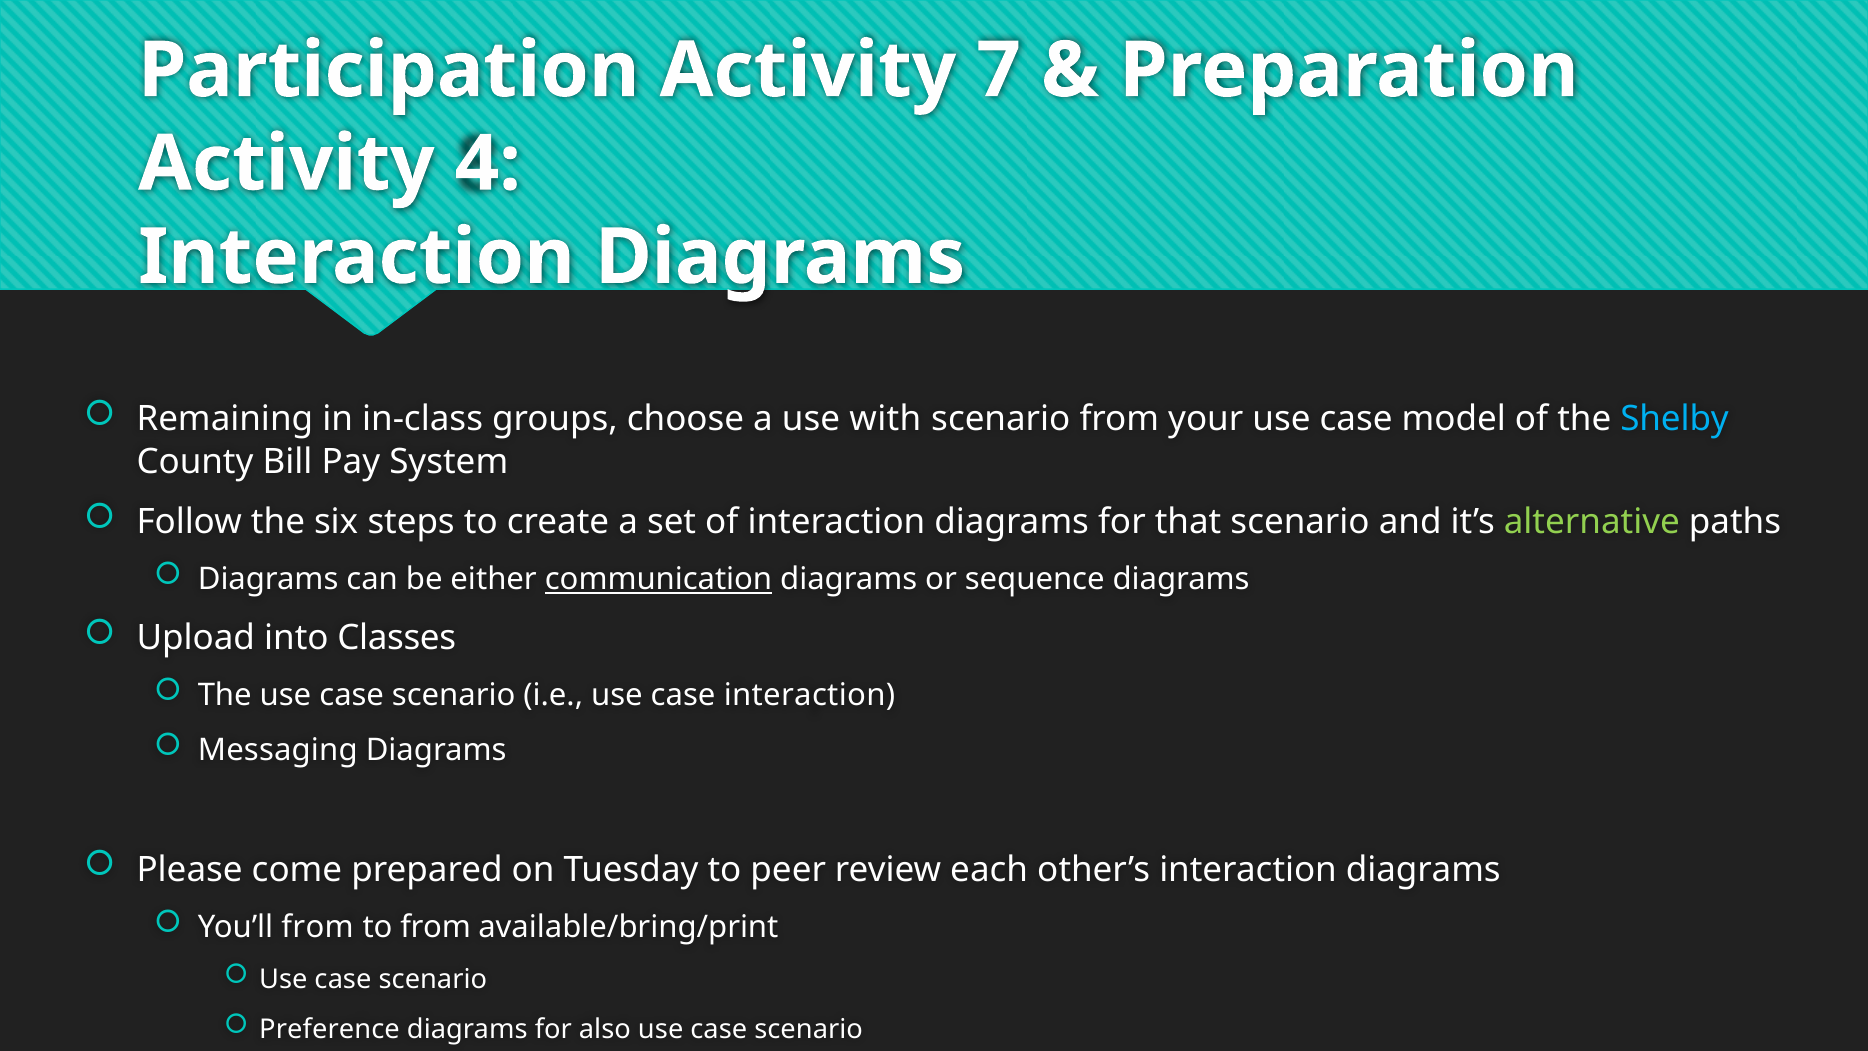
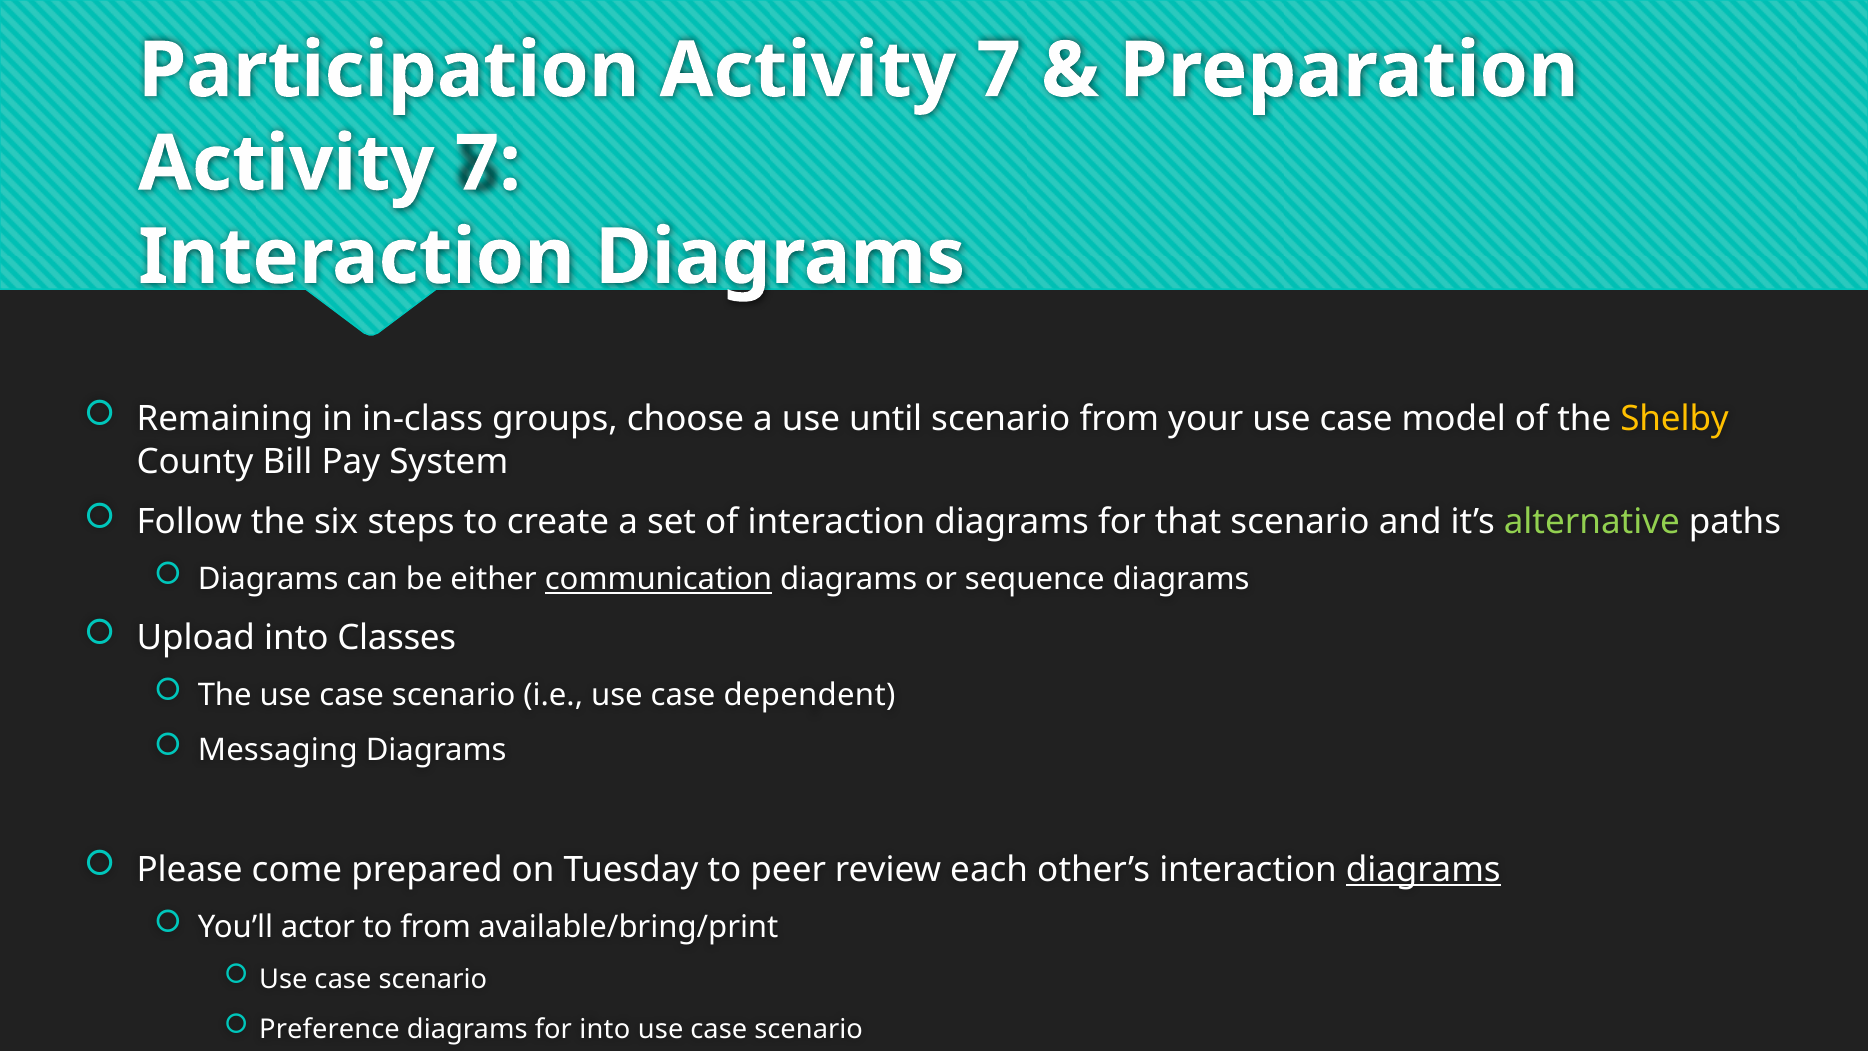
4: 4 -> 7 (488, 164)
with: with -> until (886, 419)
Shelby colour: light blue -> yellow (1675, 419)
case interaction: interaction -> dependent (809, 695)
diagrams underline: none -> present (1423, 870)
You’ll from: from -> actor (318, 927)
for also: also -> into (605, 1029)
